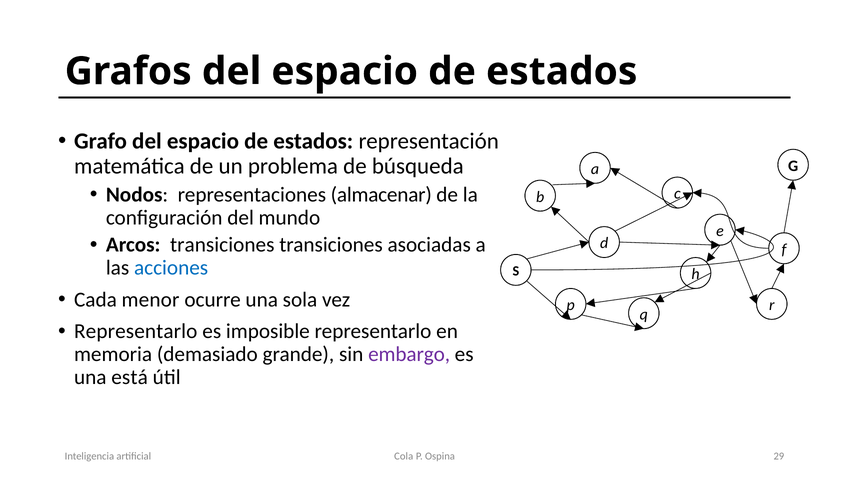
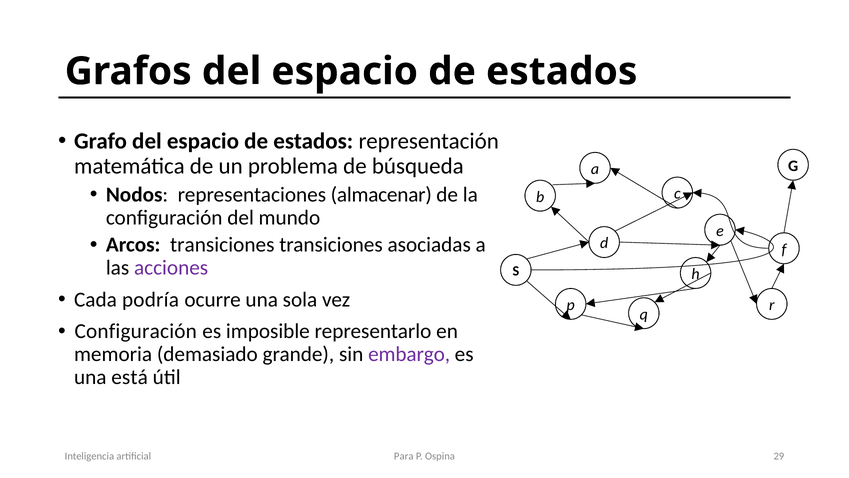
acciones colour: blue -> purple (171, 268)
menor: menor -> podría (150, 299)
Representarlo: Representarlo -> Configuración (136, 331)
Cola: Cola -> Para (404, 456)
